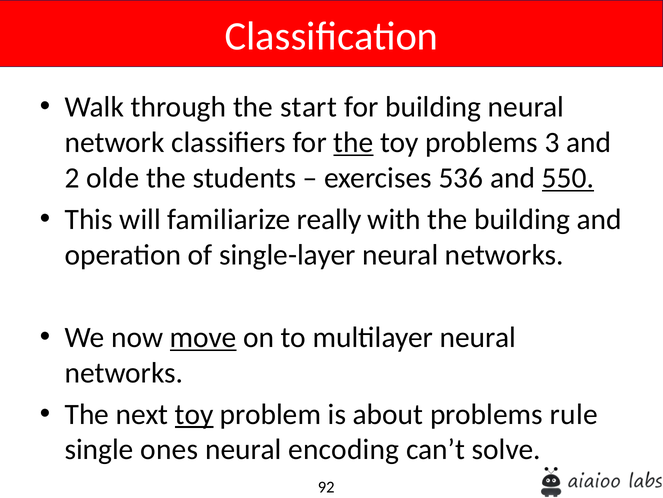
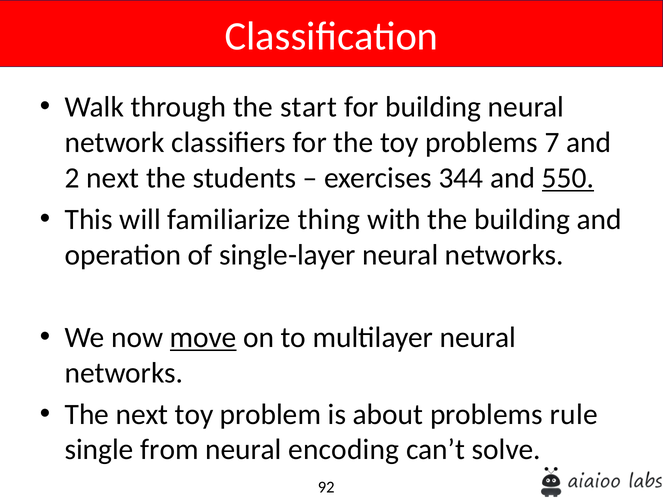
the underline: present -> none (353, 142)
3: 3 -> 7 (552, 142)
2 olde: olde -> next (113, 178)
536: 536 -> 344 (461, 178)
really: really -> thing (329, 219)
toy underline: present -> none (194, 414)
ones: ones -> from (170, 449)
